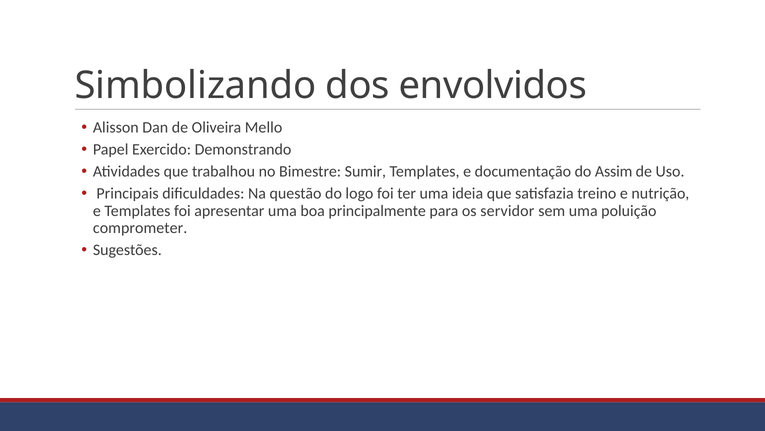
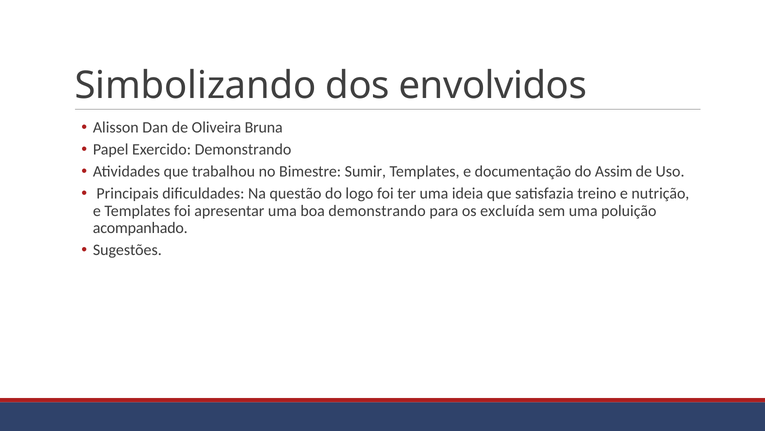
Mello: Mello -> Bruna (264, 127)
boa principalmente: principalmente -> demonstrando (377, 210)
servidor: servidor -> excluída (507, 210)
comprometer: comprometer -> acompanhado (140, 228)
